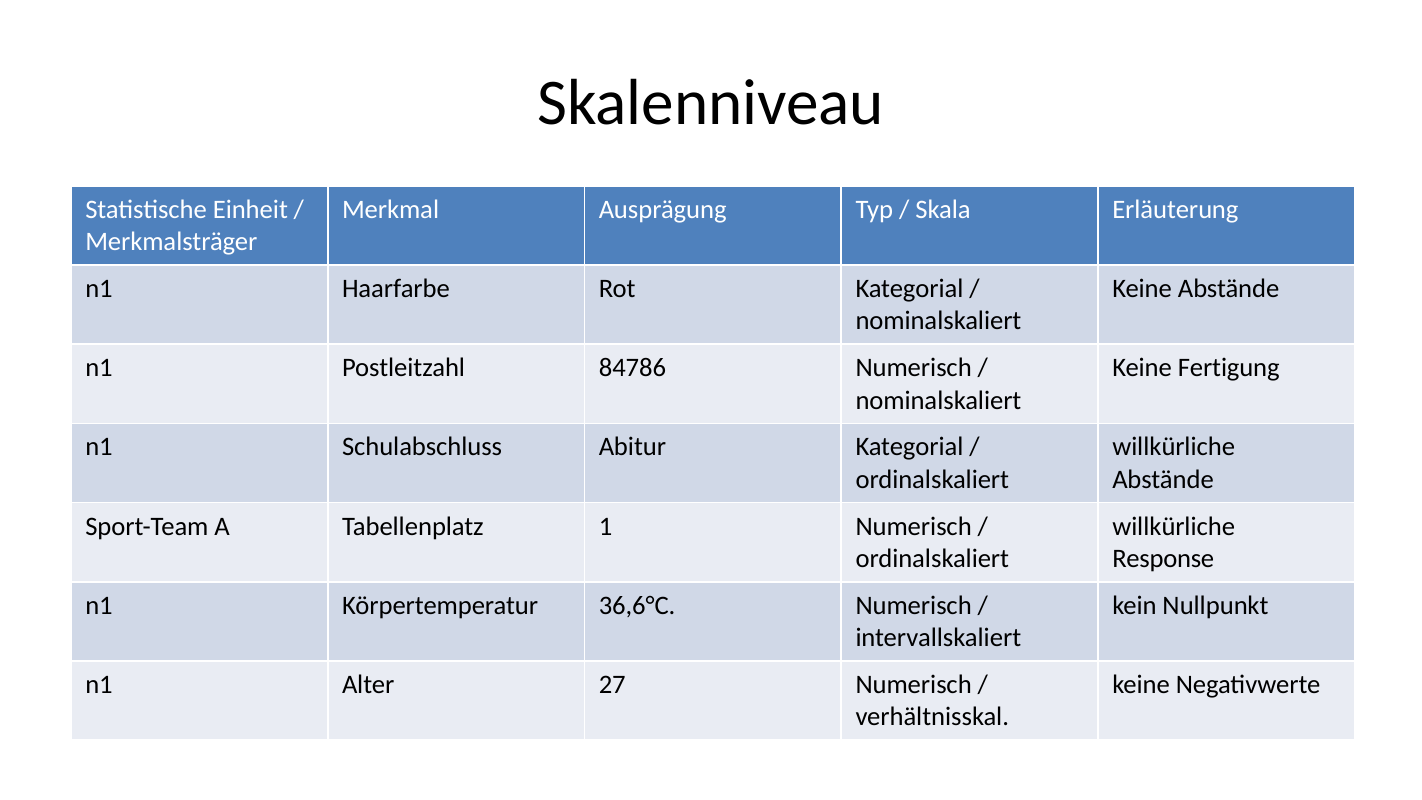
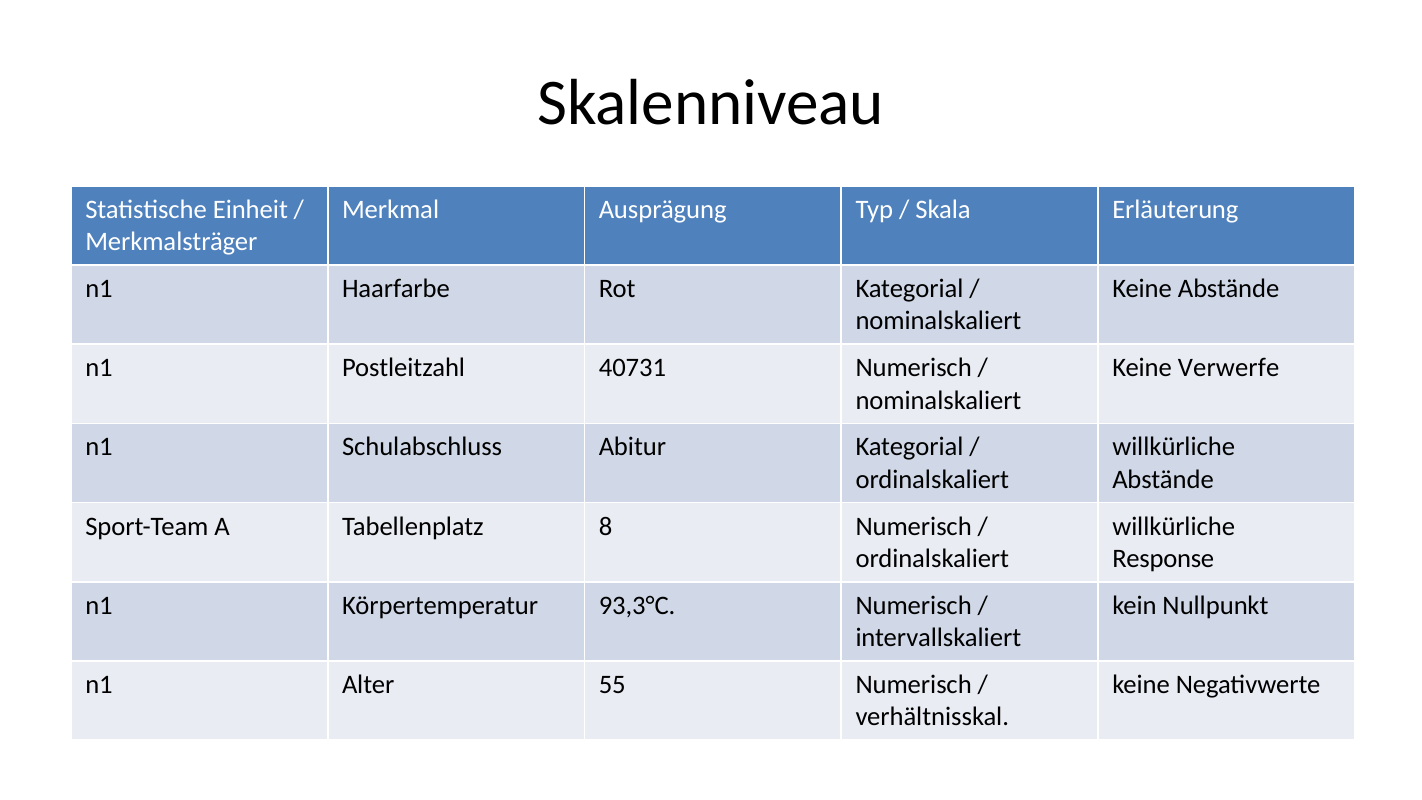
84786: 84786 -> 40731 (632, 368)
Fertigung: Fertigung -> Verwerfe (1229, 368)
1: 1 -> 8 (606, 526)
36,6°C: 36,6°C -> 93,3°C (637, 605)
27: 27 -> 55 (612, 685)
